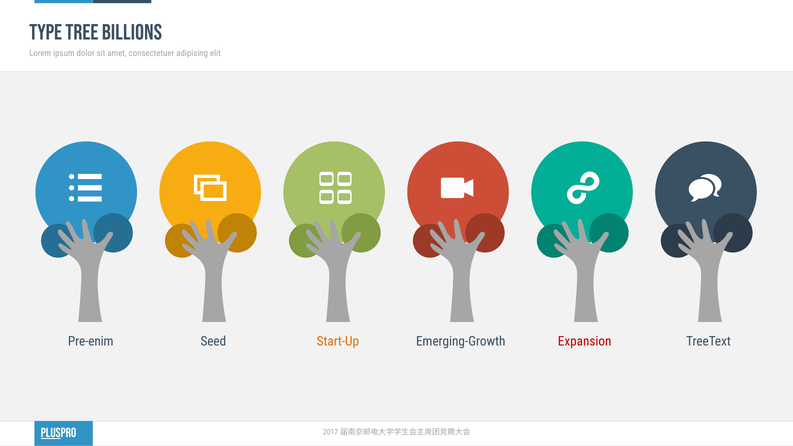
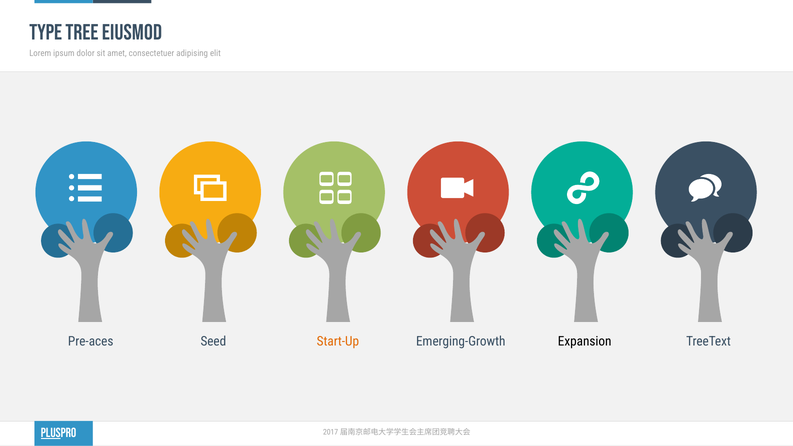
billions: billions -> eiusmod (132, 32)
Pre-enim: Pre-enim -> Pre-aces (91, 341)
Expansion colour: red -> black (585, 341)
